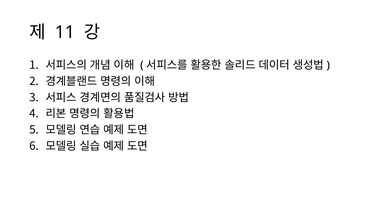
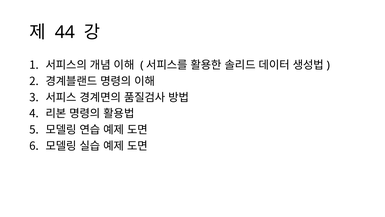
11: 11 -> 44 (65, 32)
